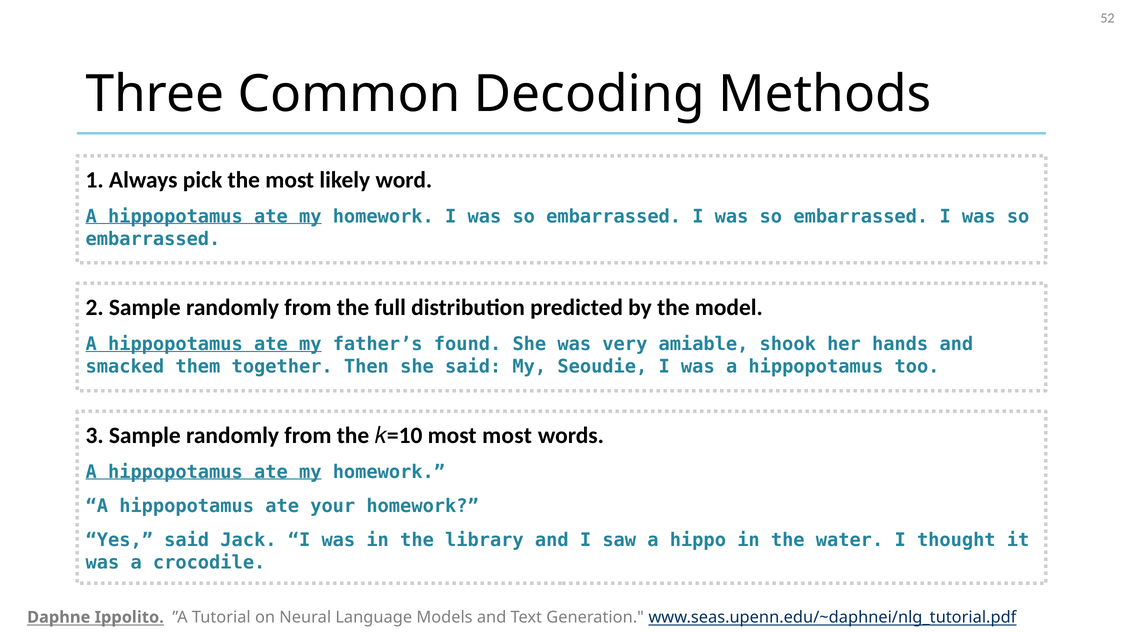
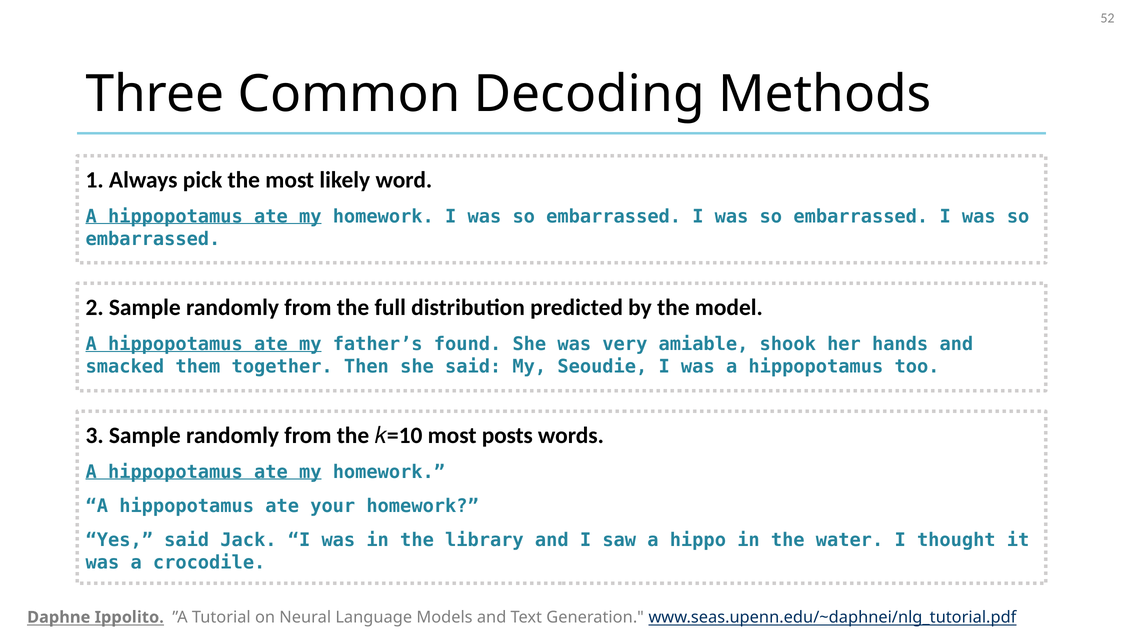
most most: most -> posts (507, 435)
